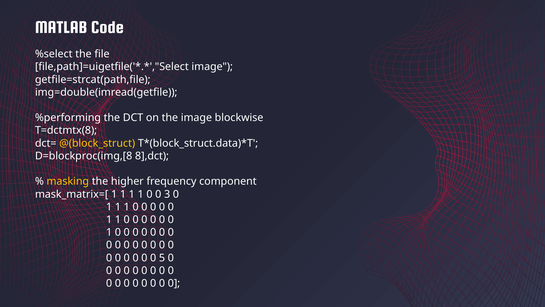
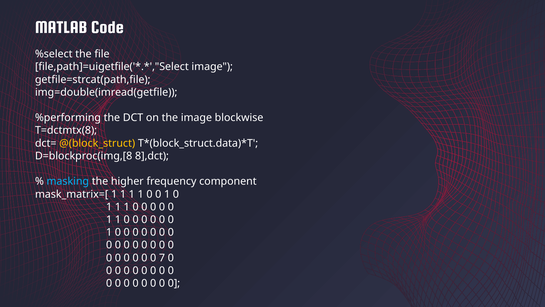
masking colour: yellow -> light blue (68, 181)
1 0 0 3: 3 -> 1 (167, 194)
5: 5 -> 7 (162, 258)
